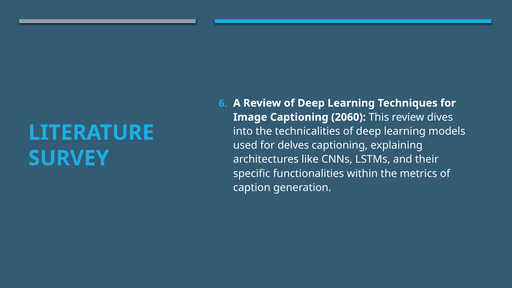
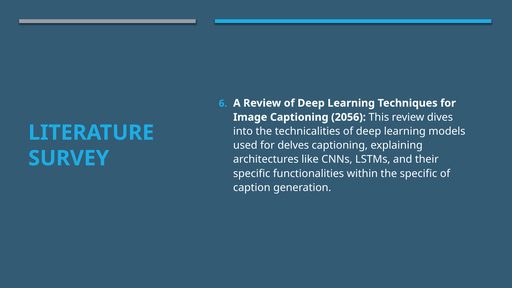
2060: 2060 -> 2056 (348, 117)
the metrics: metrics -> specific (418, 174)
